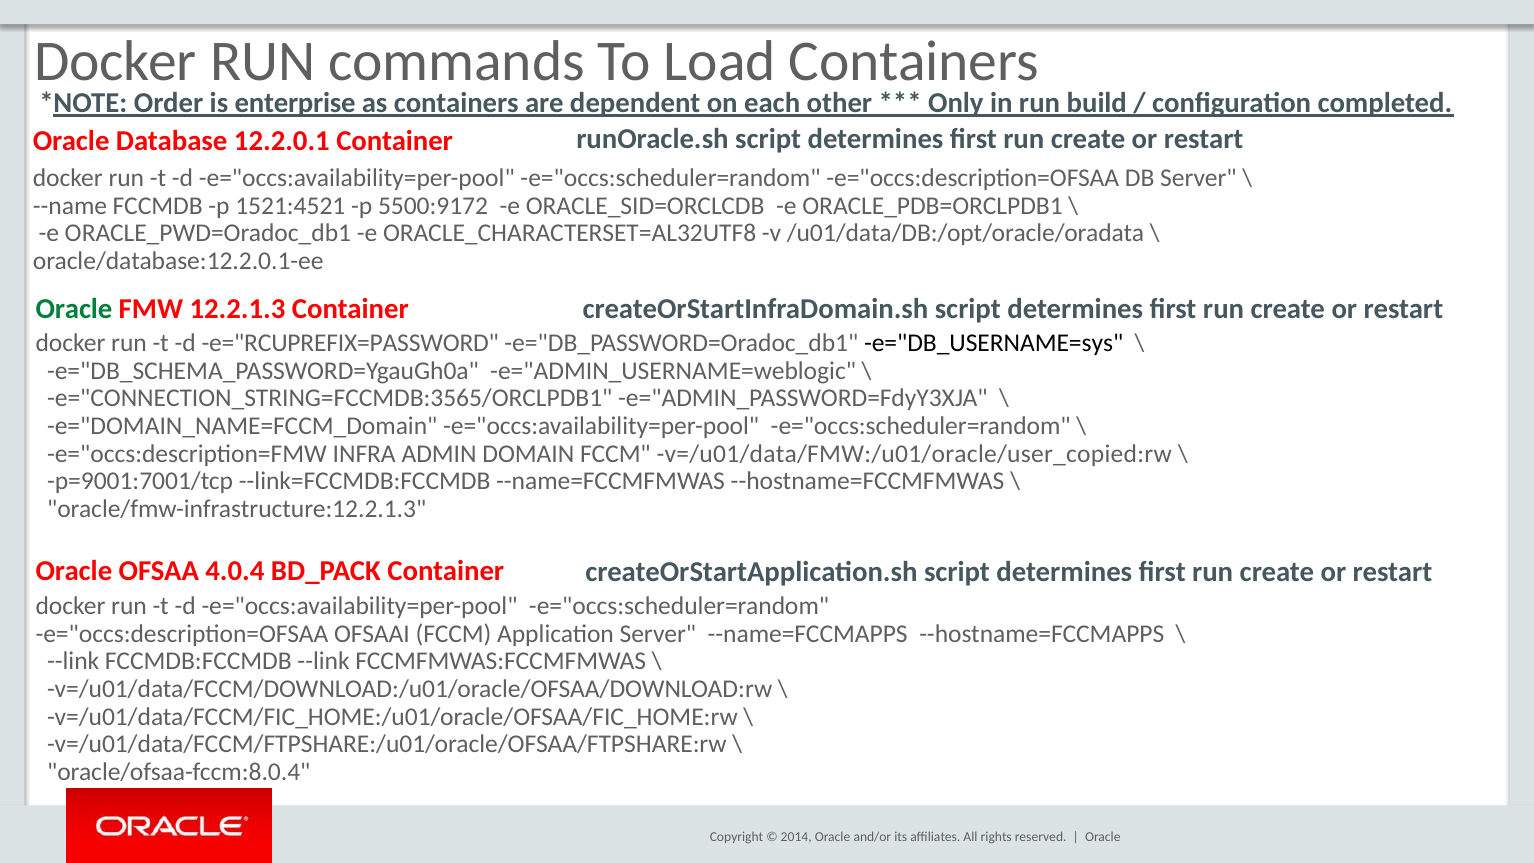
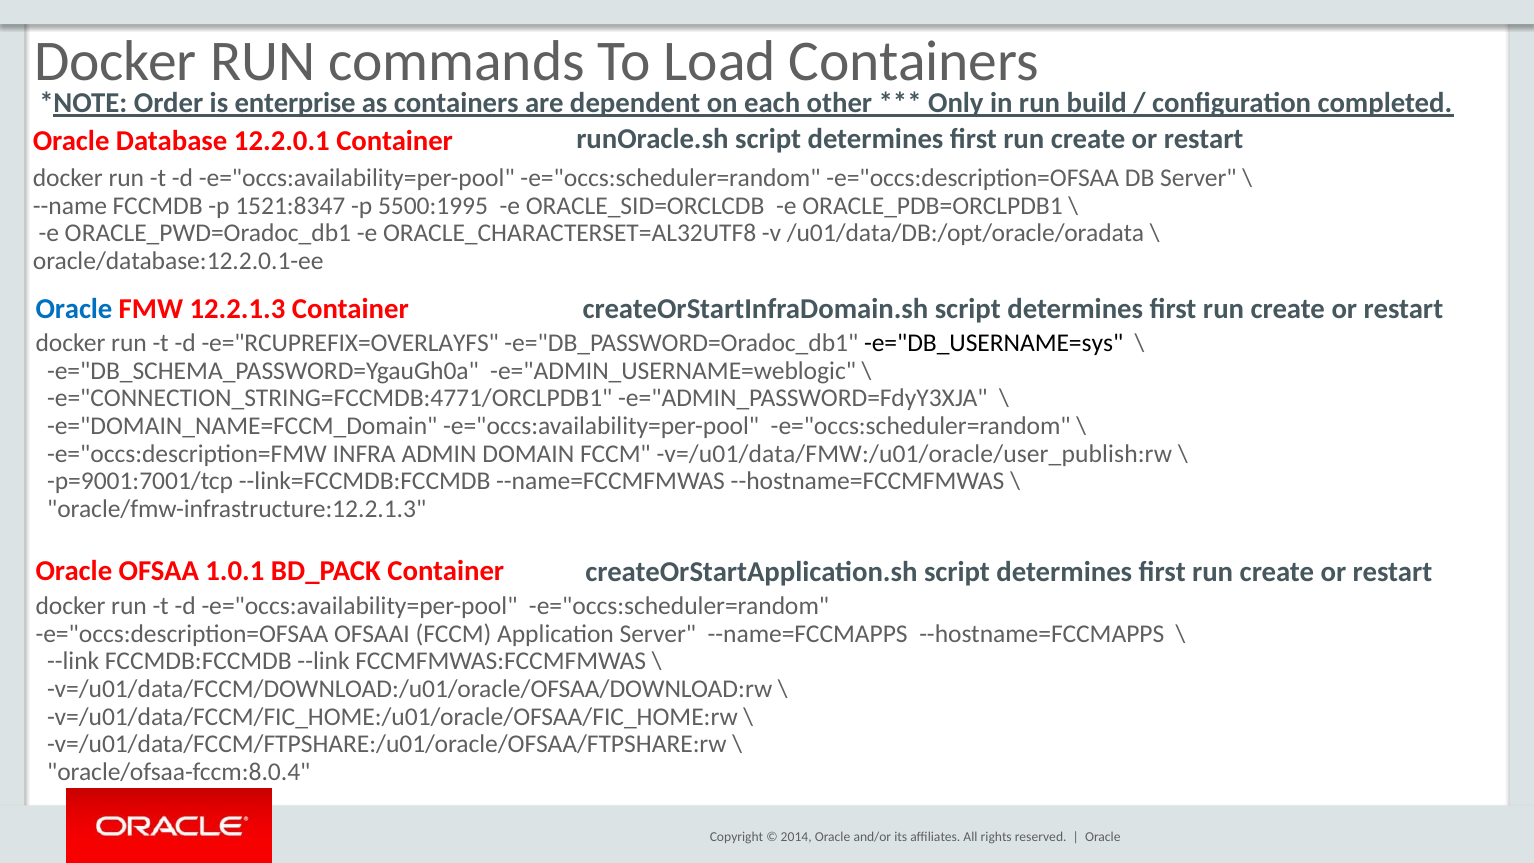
1521:4521: 1521:4521 -> 1521:8347 (290, 206)
5500:9172: 5500:9172 -> 5500:1995 (433, 206)
Oracle colour: green -> blue (74, 309)
e="RCUPREFIX=PASSWORD: e="RCUPREFIX=PASSWORD -> e="RCUPREFIX=OVERLAYFS (350, 343)
e="CONNECTION_STRING=FCCMDB:3565/ORCLPDB1: e="CONNECTION_STRING=FCCMDB:3565/ORCLPDB1 -> e="CONNECTION_STRING=FCCMDB:4771/ORCLPDB1 (330, 399)
v=/u01/data/FMW:/u01/oracle/user_copied:rw: v=/u01/data/FMW:/u01/oracle/user_copied:rw -> v=/u01/data/FMW:/u01/oracle/user_publish:rw (914, 454)
4.0.4: 4.0.4 -> 1.0.1 (235, 572)
